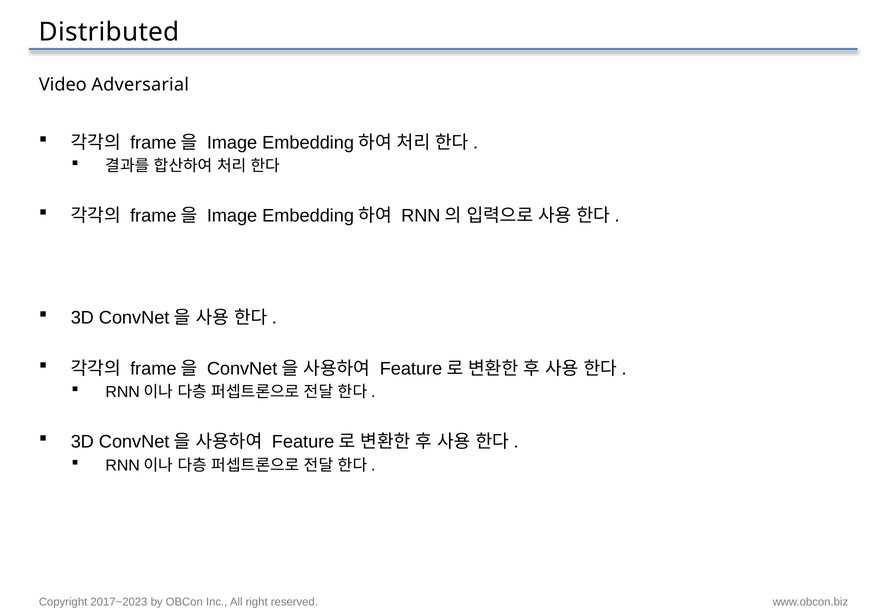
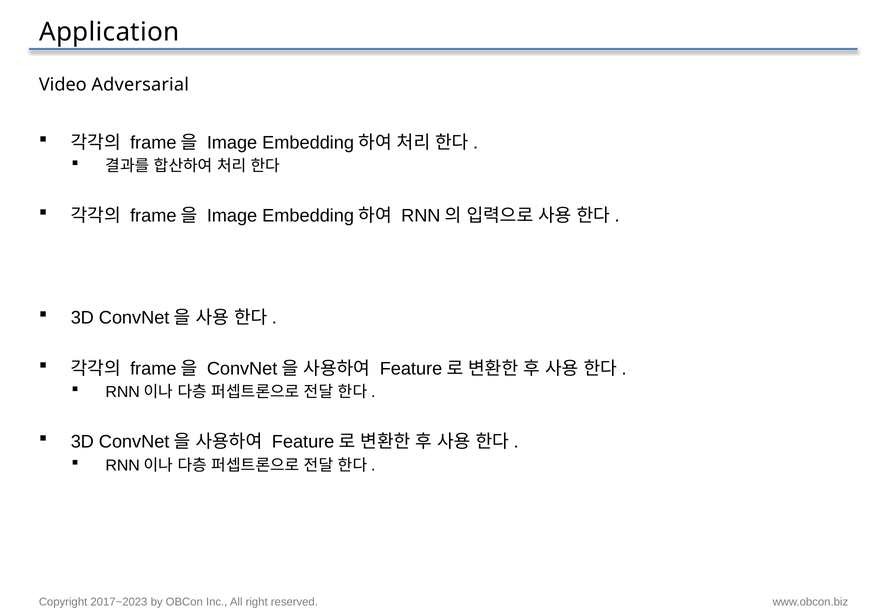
Distributed: Distributed -> Application (109, 32)
